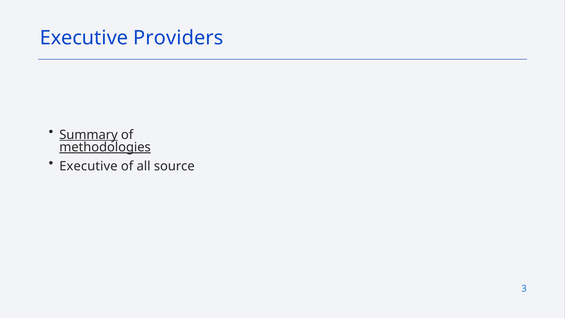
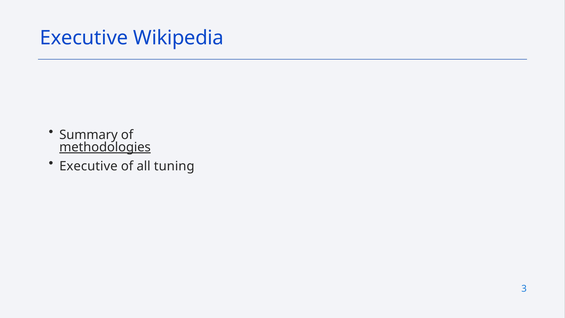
Providers: Providers -> Wikipedia (179, 38)
Summary underline: present -> none (88, 135)
source: source -> tuning (174, 166)
